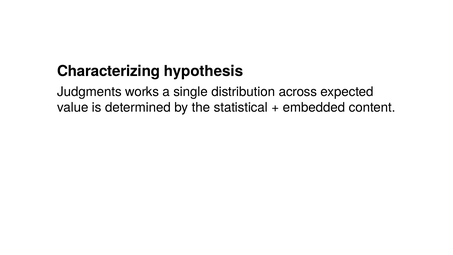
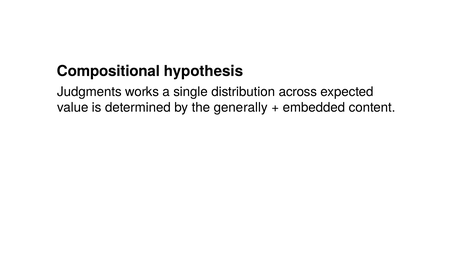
Characterizing: Characterizing -> Compositional (109, 71)
statistical: statistical -> generally (241, 107)
